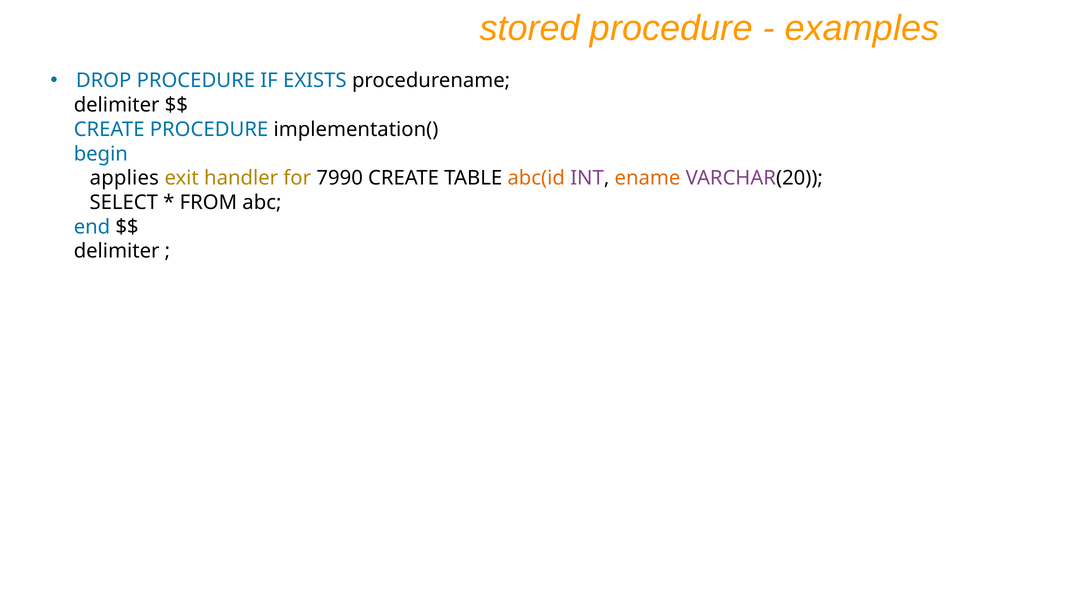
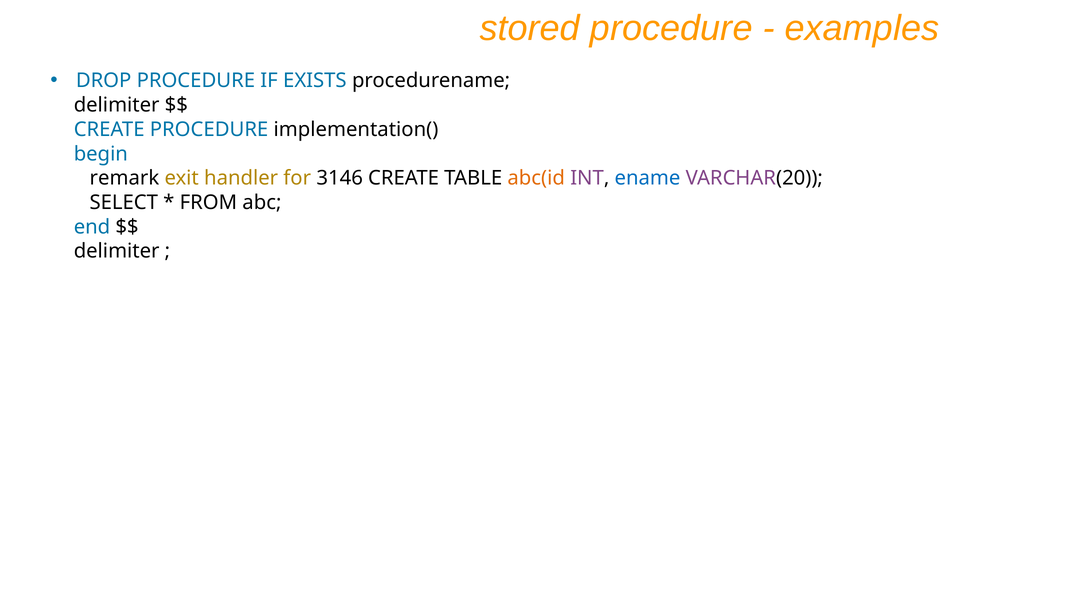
applies: applies -> remark (124, 178)
7990: 7990 -> 3146 (340, 178)
ename colour: orange -> blue (647, 178)
